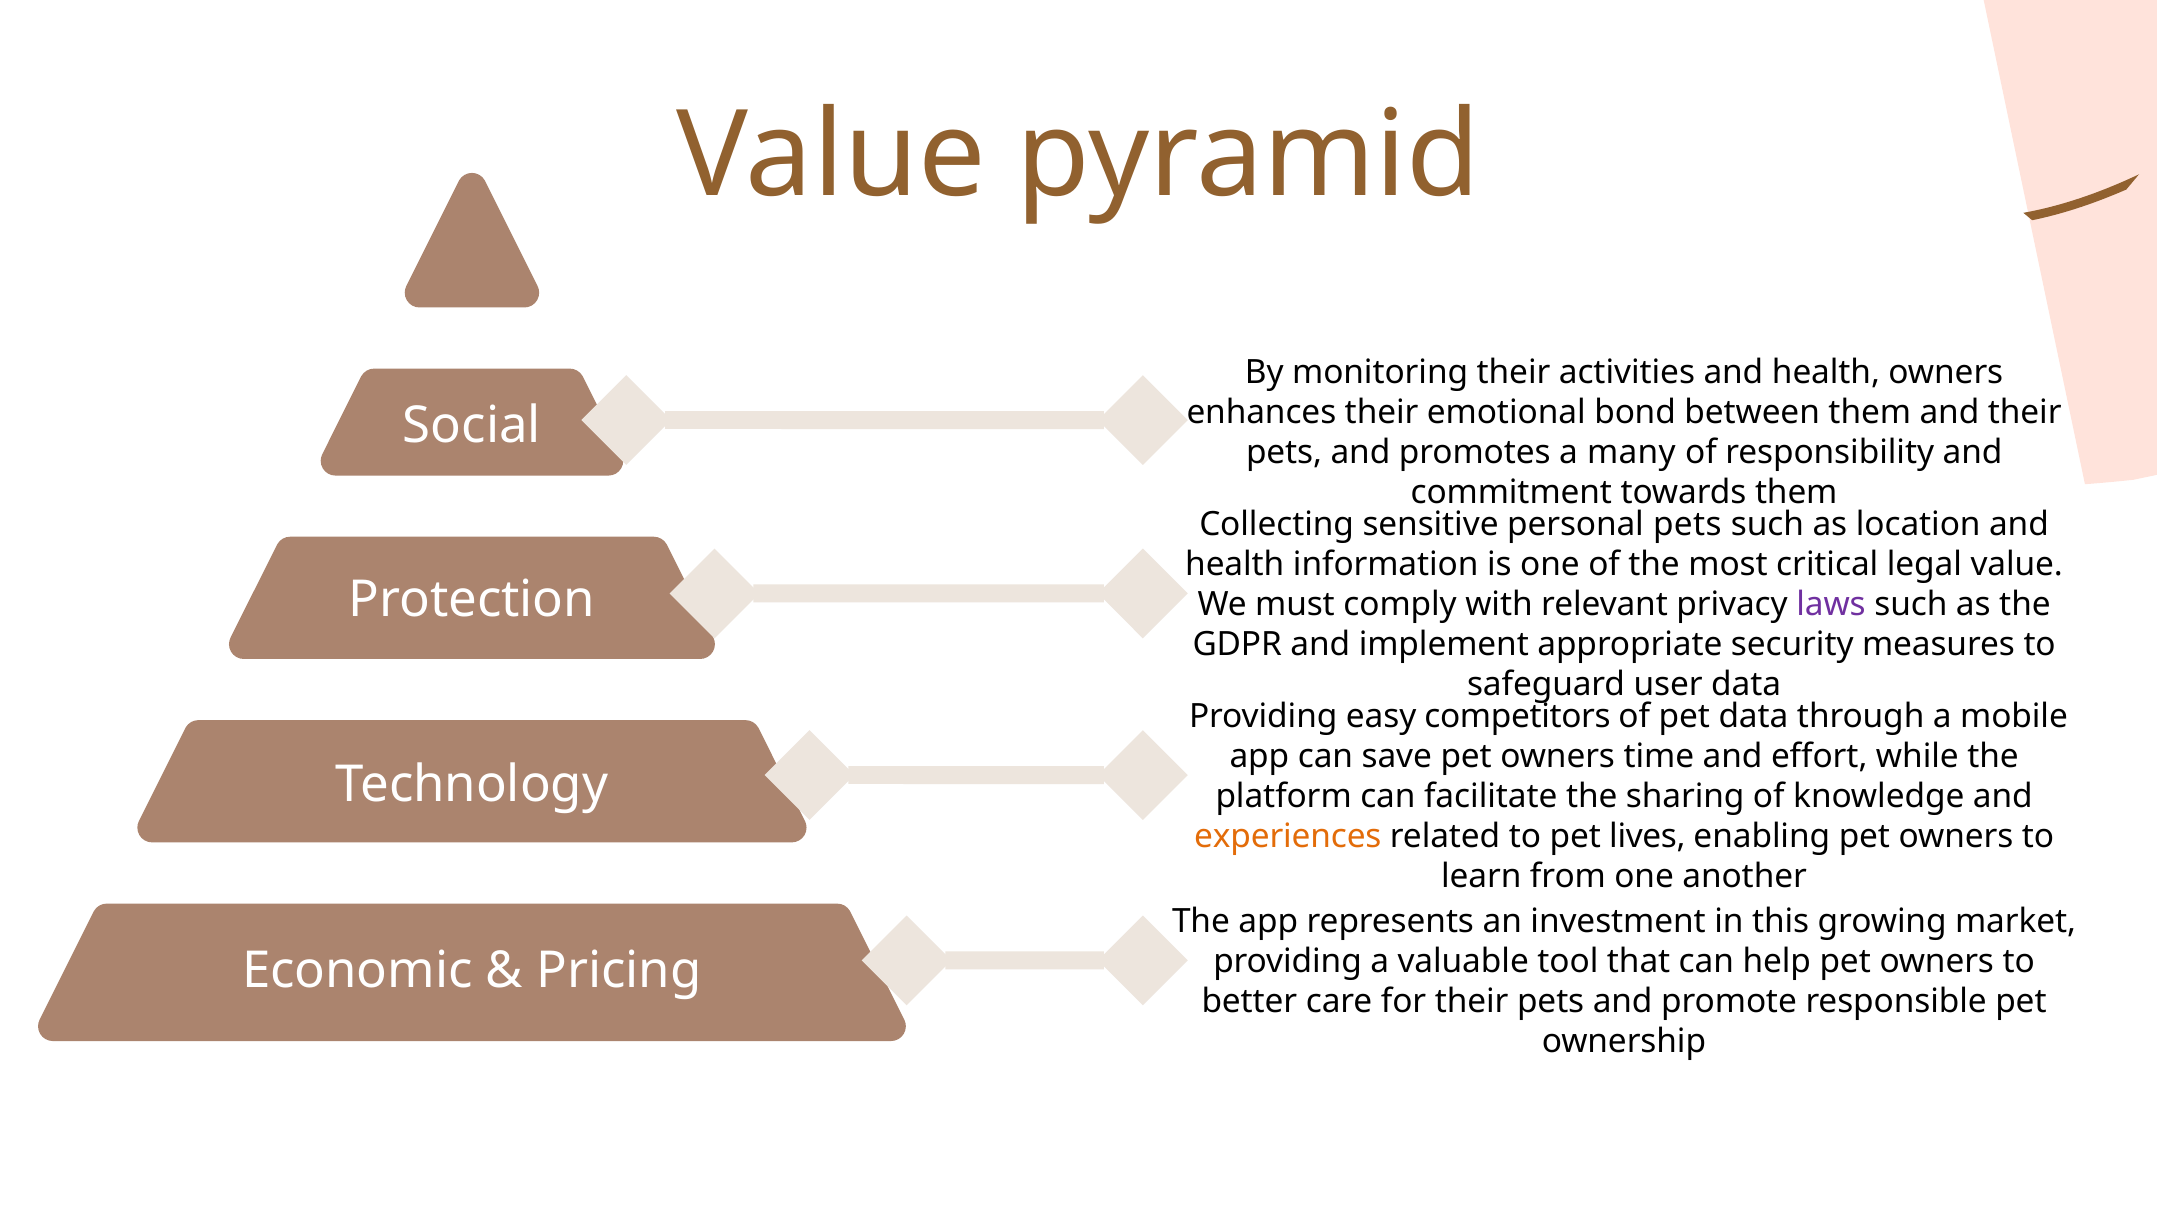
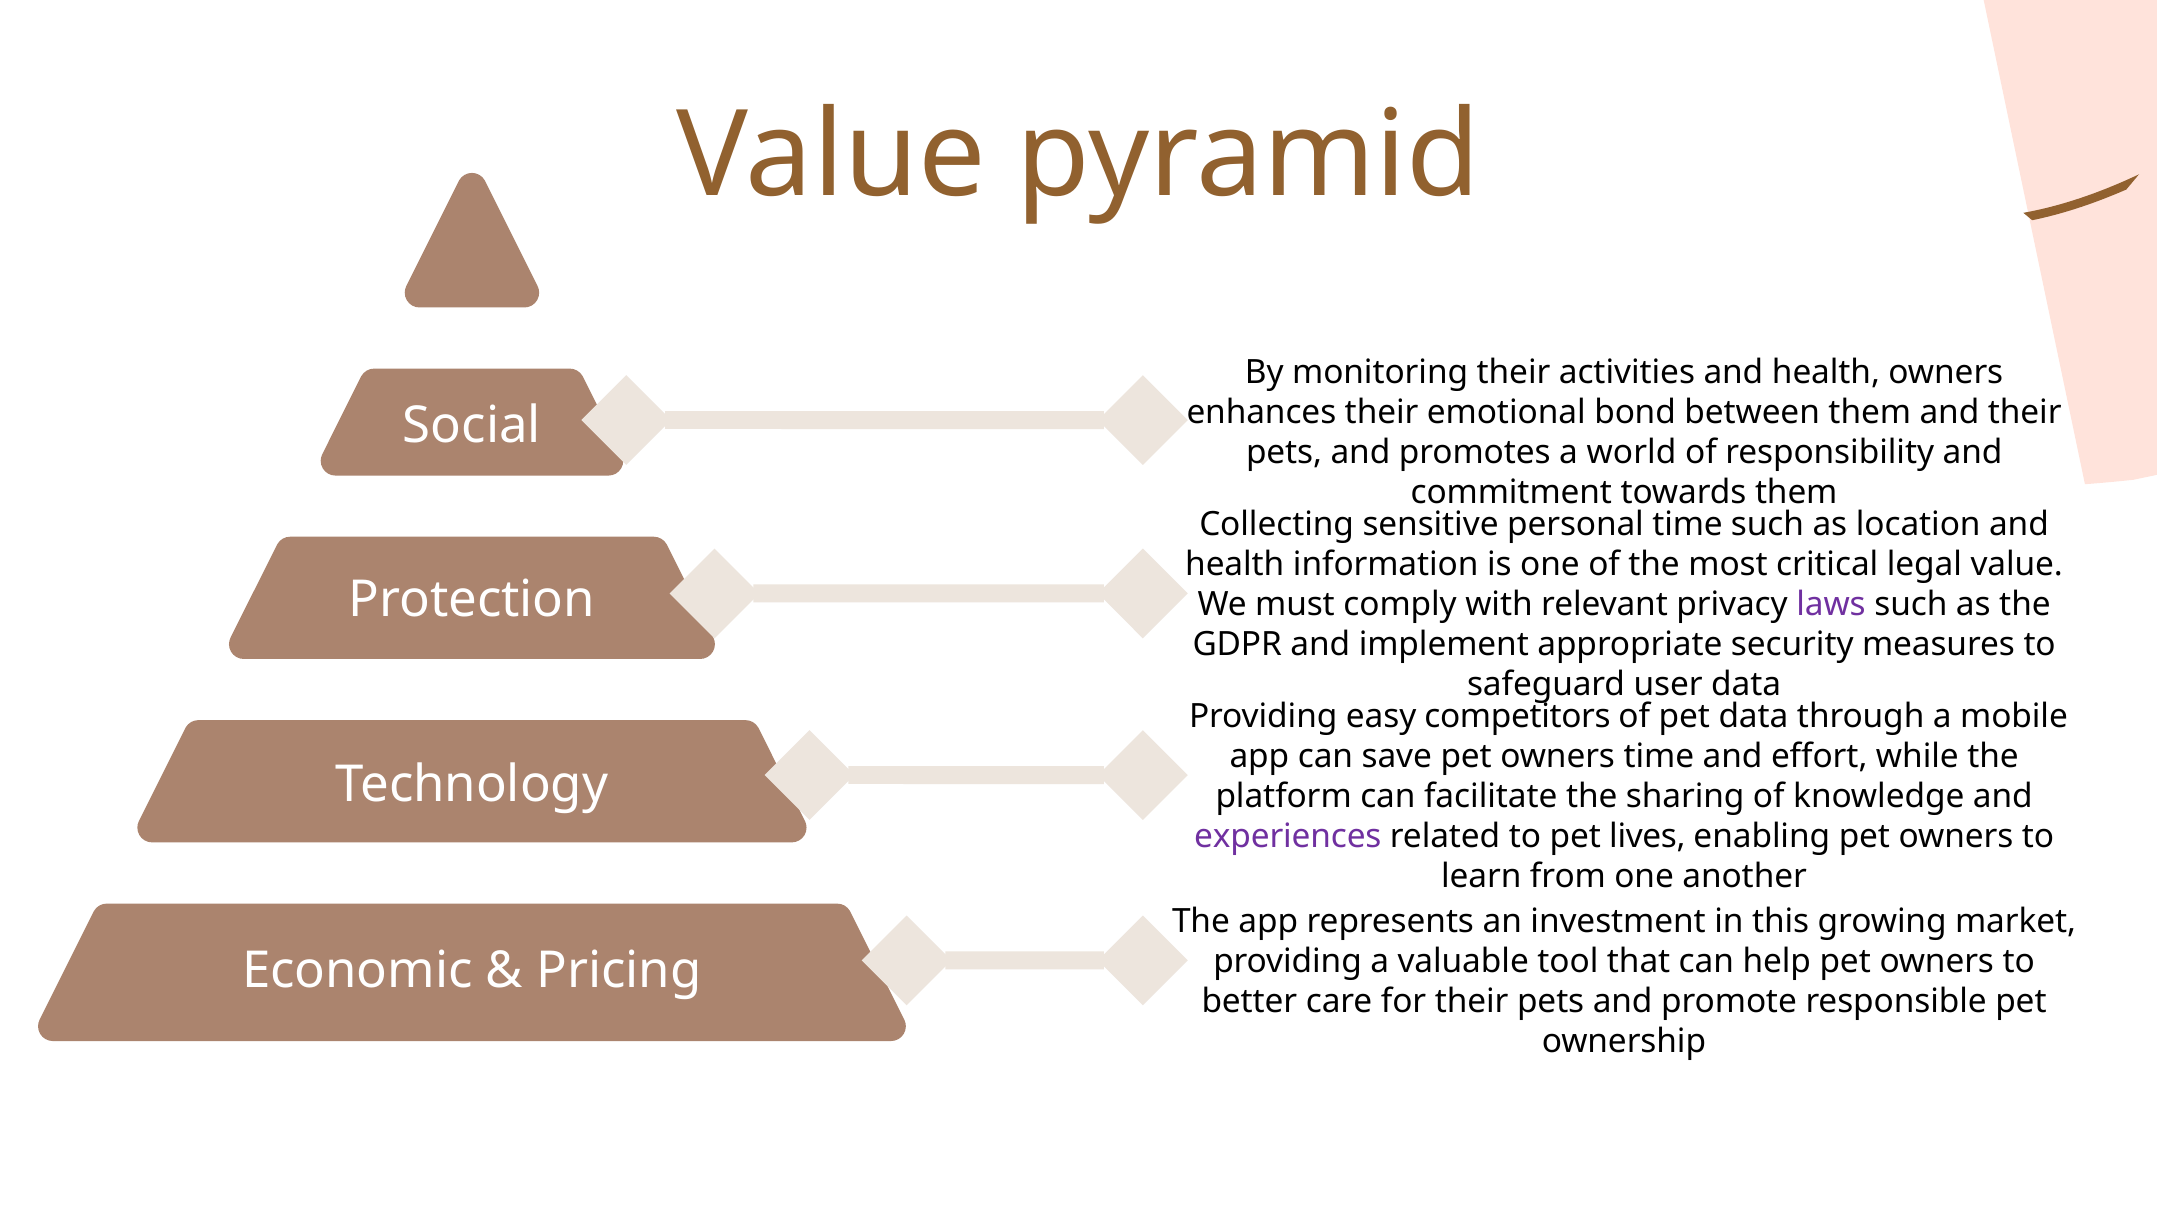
many: many -> world (1632, 452)
personal pets: pets -> time (1688, 524)
experiences colour: orange -> purple (1288, 836)
